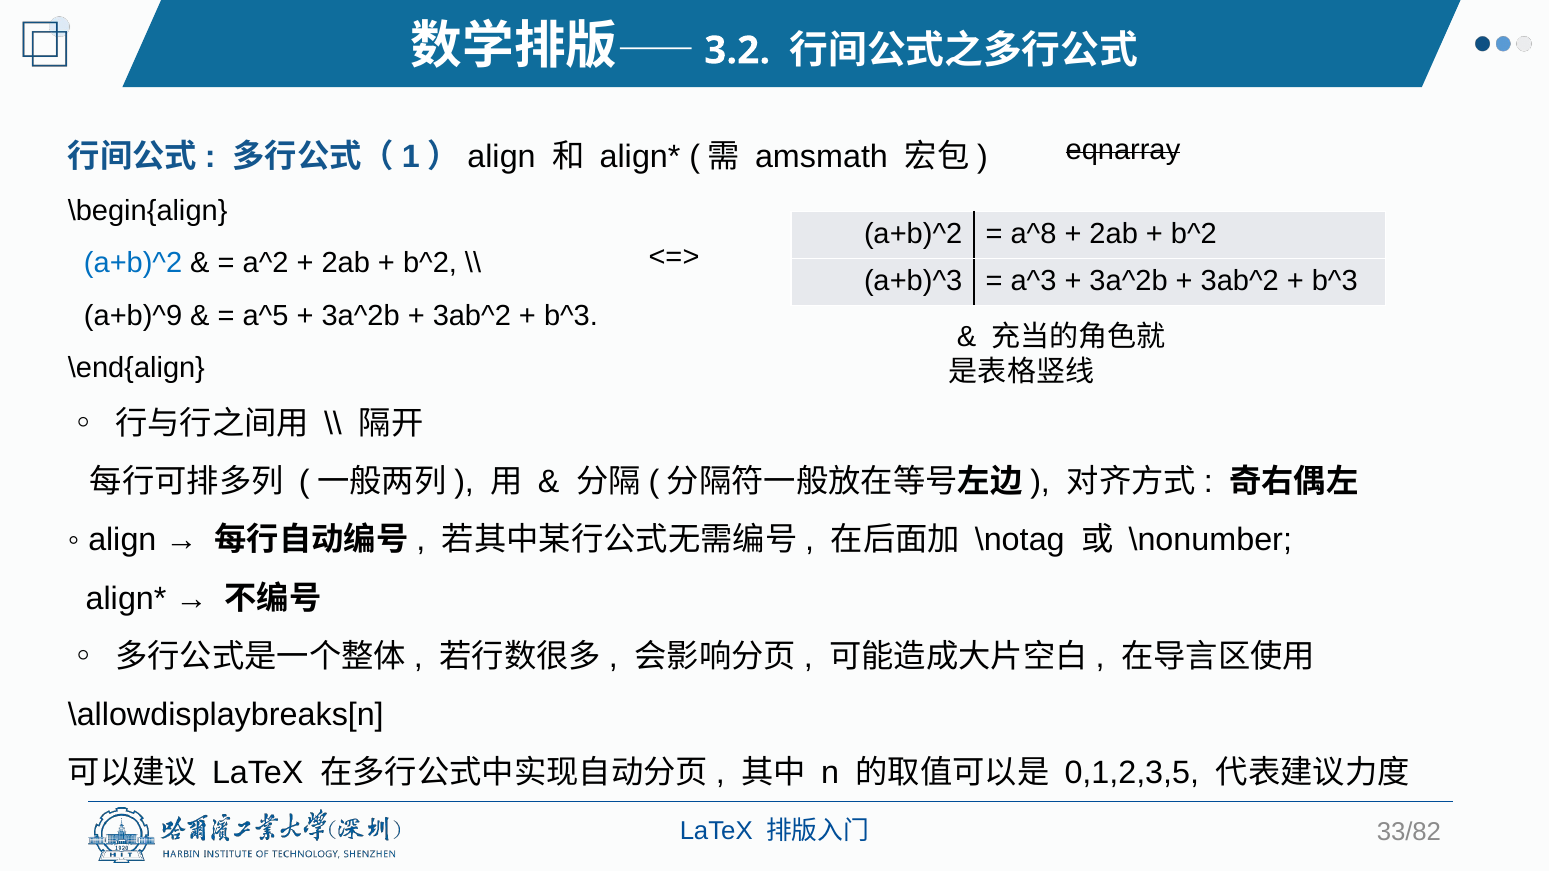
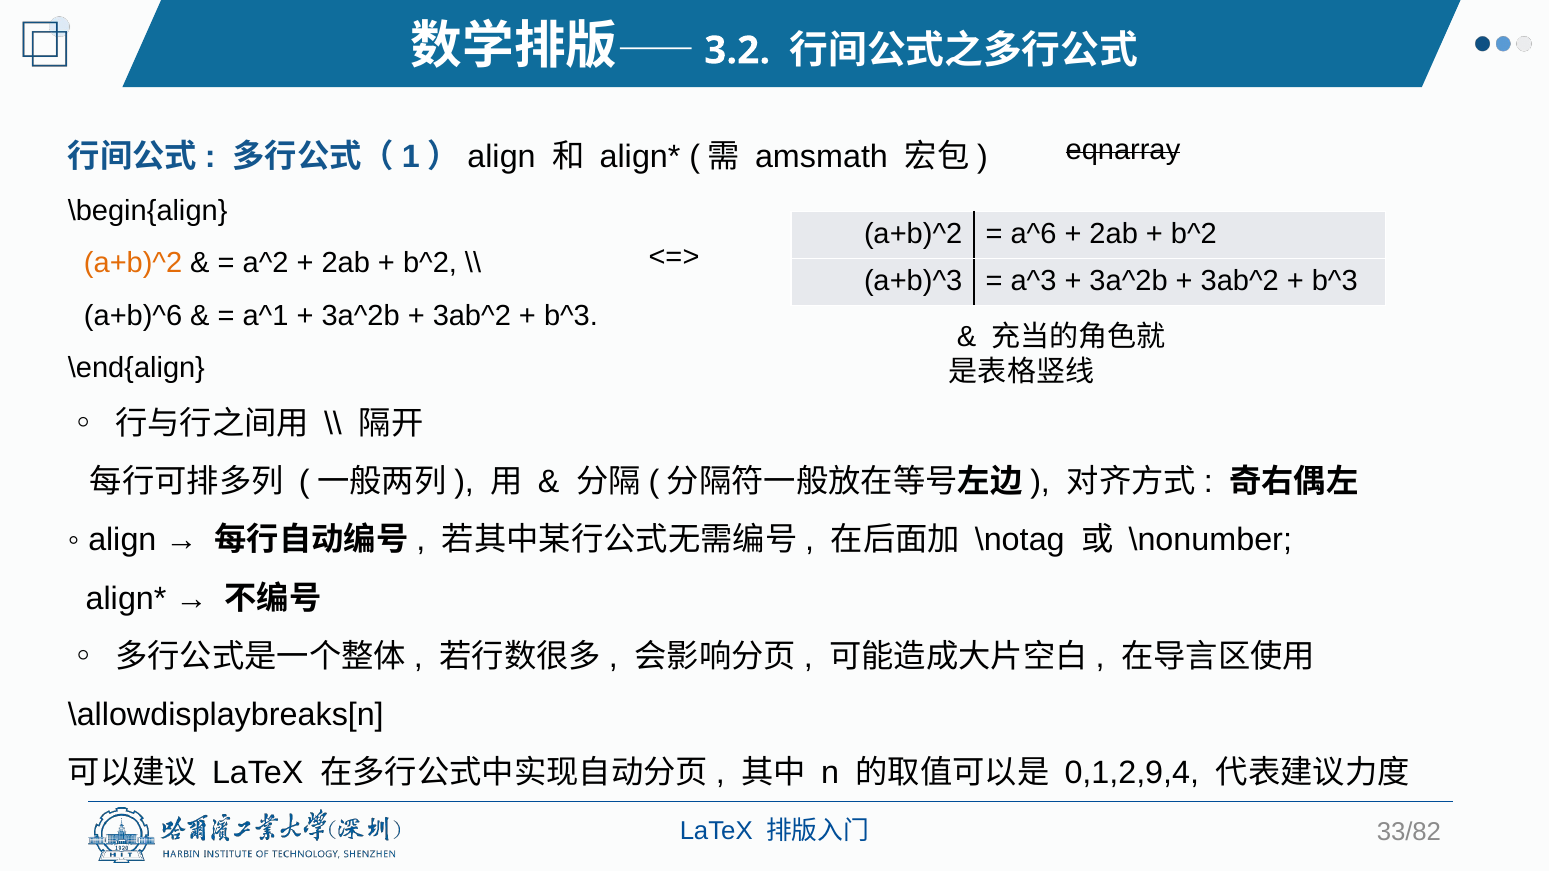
a^8: a^8 -> a^6 (1034, 234)
a+b)^2 colour: blue -> orange (133, 263)
a+b)^9: a+b)^9 -> a+b)^6 (133, 316)
a^5: a^5 -> a^1 (266, 316)
0,1,2,3,5: 0,1,2,3,5 -> 0,1,2,9,4 (1132, 773)
